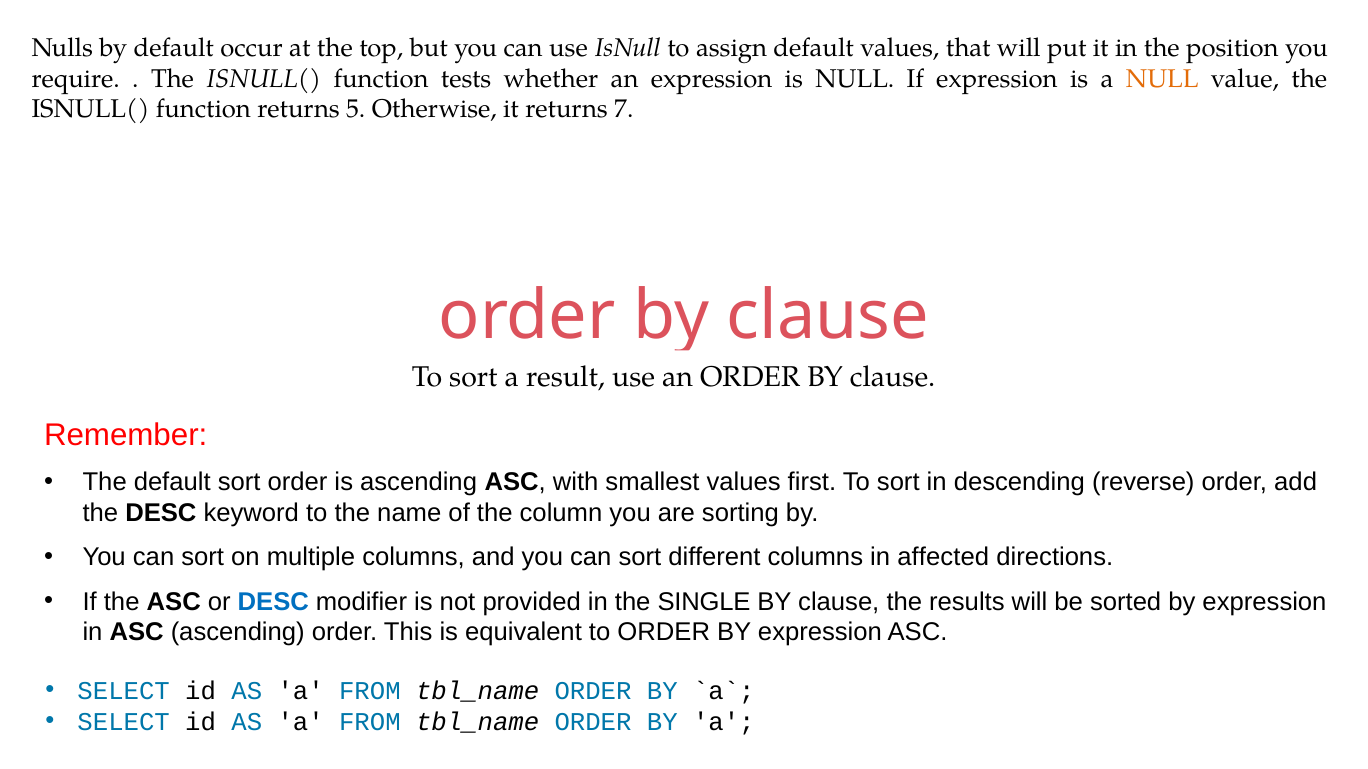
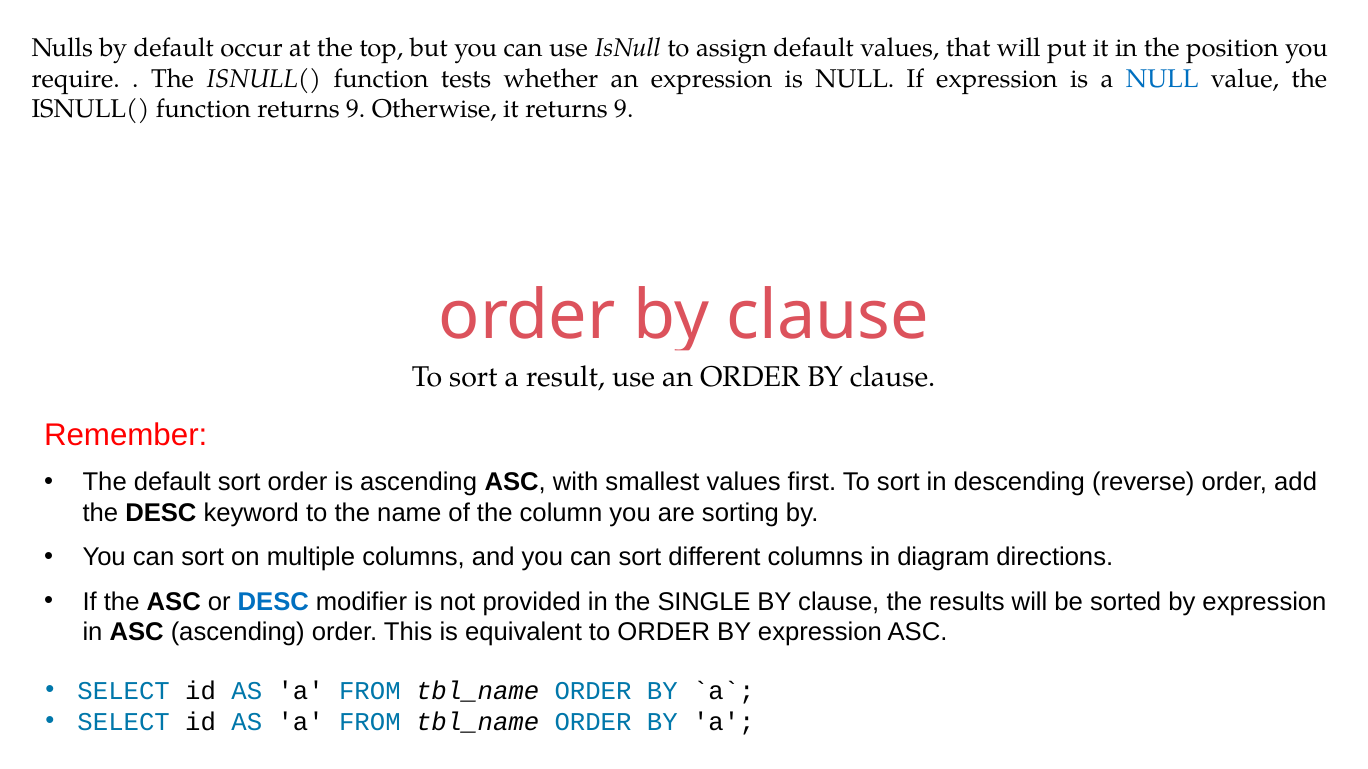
NULL colour: orange -> blue (1162, 79)
function returns 5: 5 -> 9 (356, 109)
it returns 7: 7 -> 9 (624, 109)
affected: affected -> diagram (943, 558)
